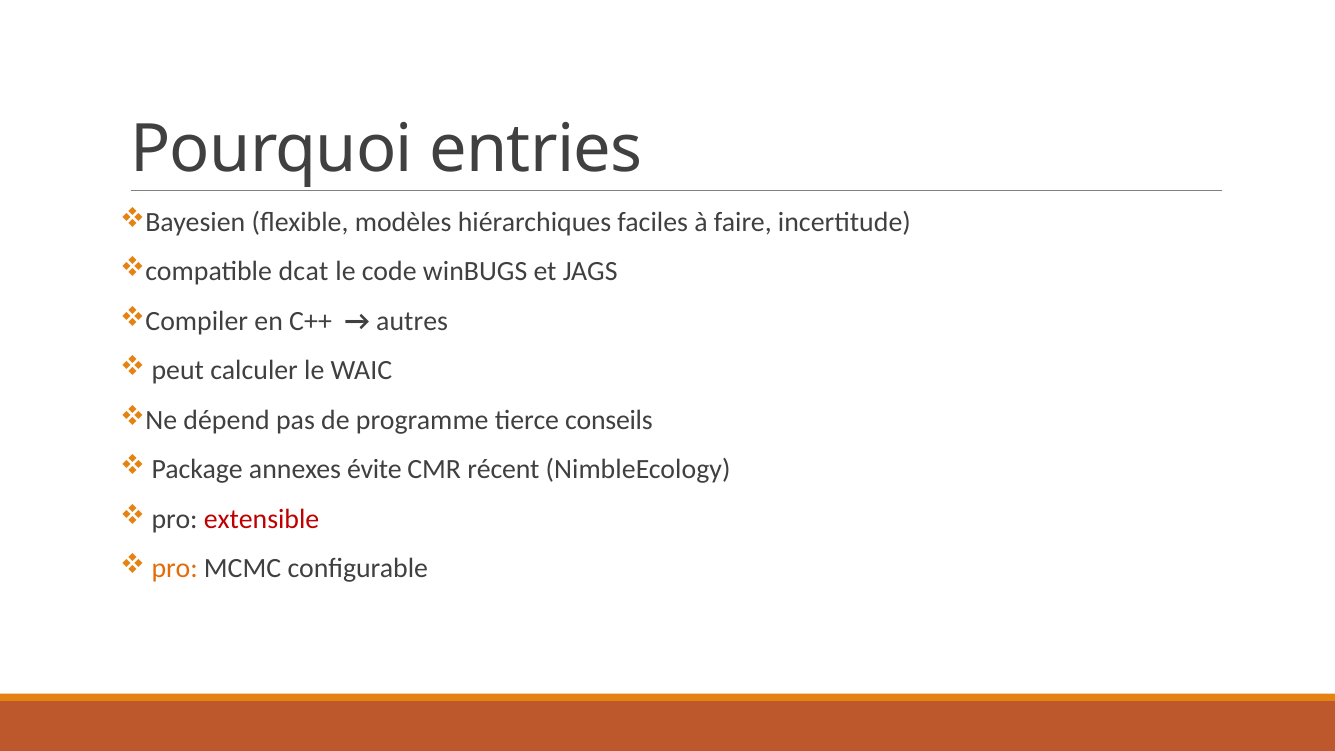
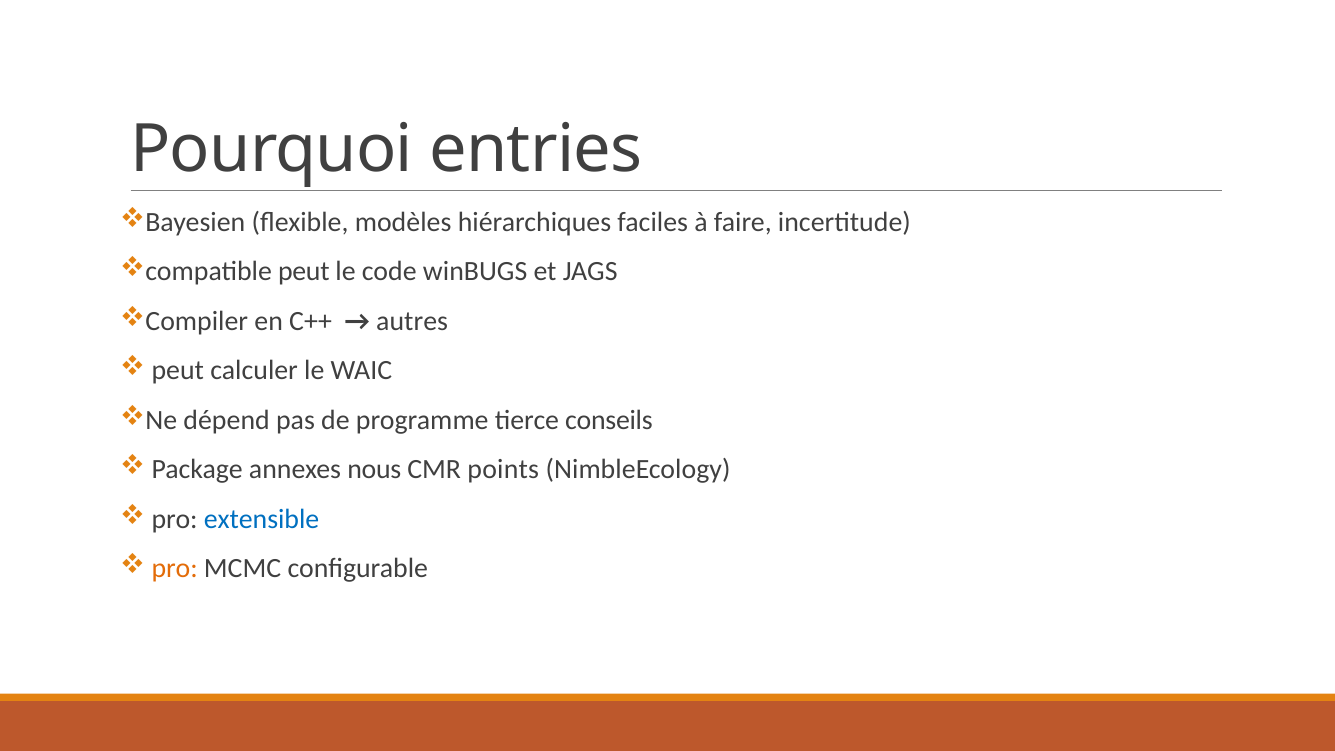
compatible dcat: dcat -> peut (304, 271)
évite: évite -> nous (374, 470)
récent: récent -> points (503, 470)
extensible colour: red -> blue (262, 519)
